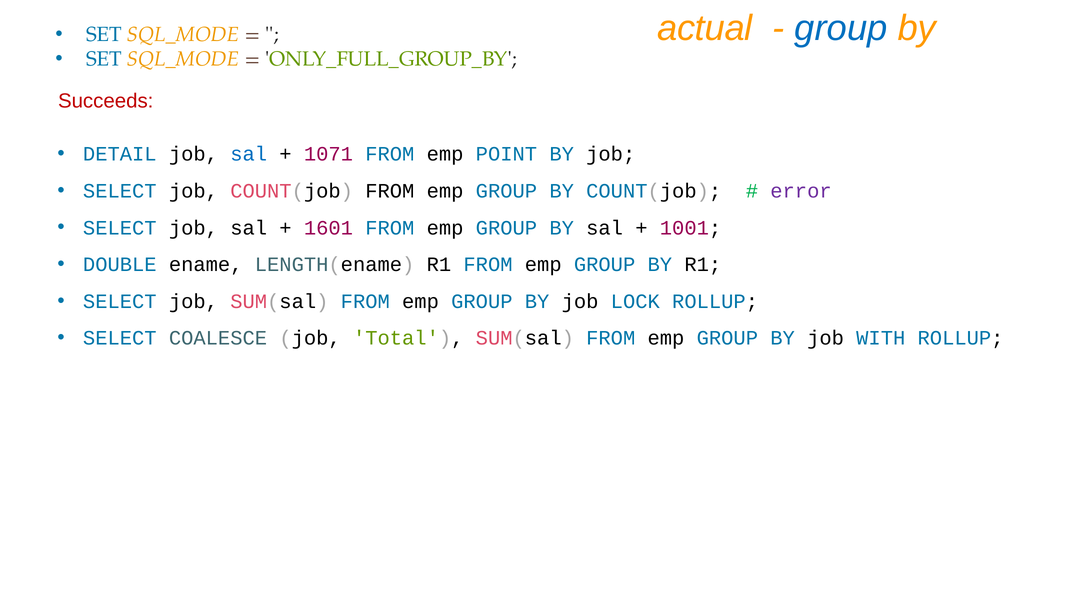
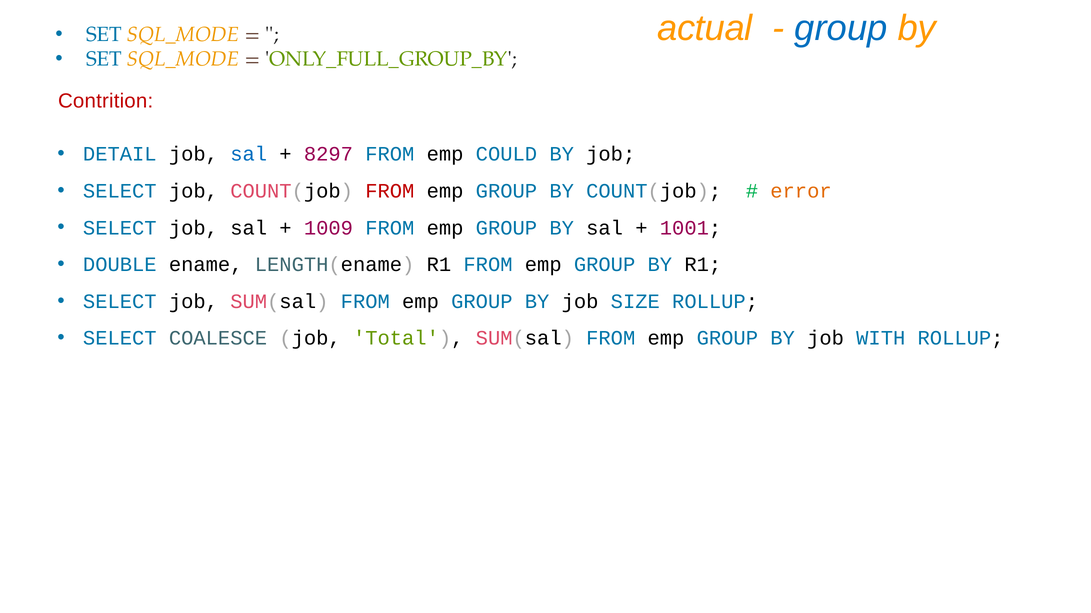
Succeeds: Succeeds -> Contrition (106, 101)
1071: 1071 -> 8297 (328, 154)
POINT: POINT -> COULD (506, 154)
FROM colour: black -> red (390, 191)
error colour: purple -> orange (801, 191)
1601: 1601 -> 1009 (328, 228)
LOCK: LOCK -> SIZE (635, 302)
